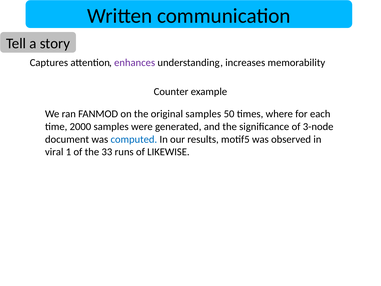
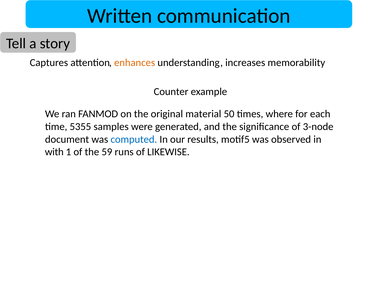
enhances colour: purple -> orange (135, 63)
original samples: samples -> material (203, 114)
2000: 2000 -> 5355 (80, 126)
viral: viral -> with (54, 152)
33: 33 -> 59 (107, 152)
